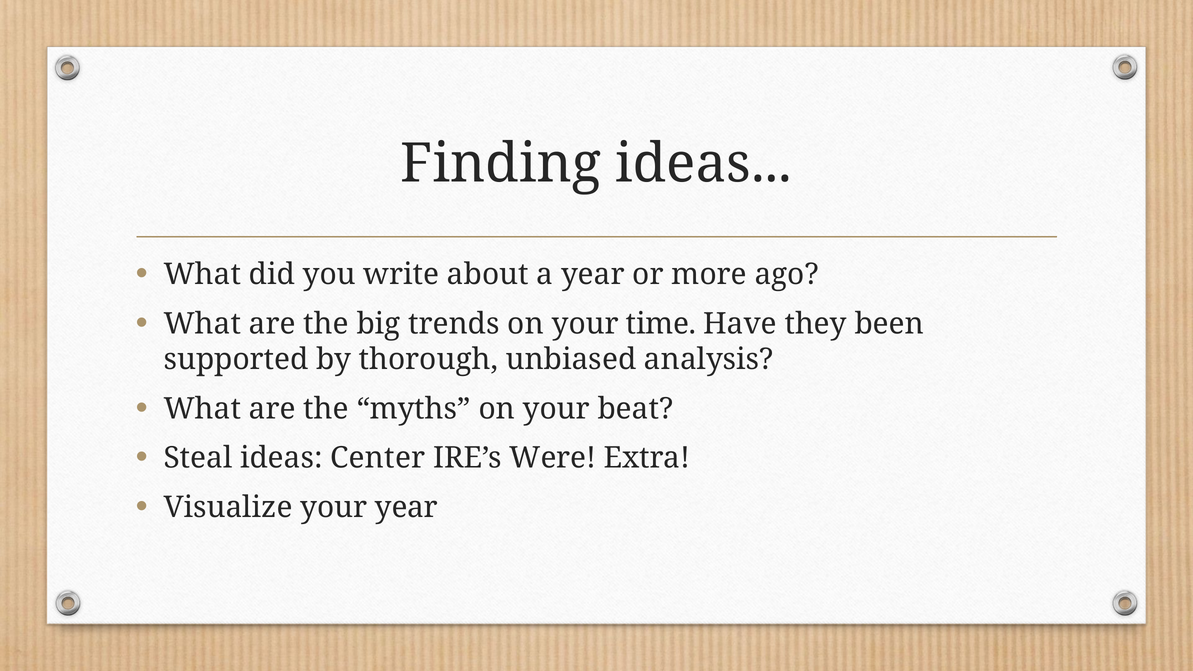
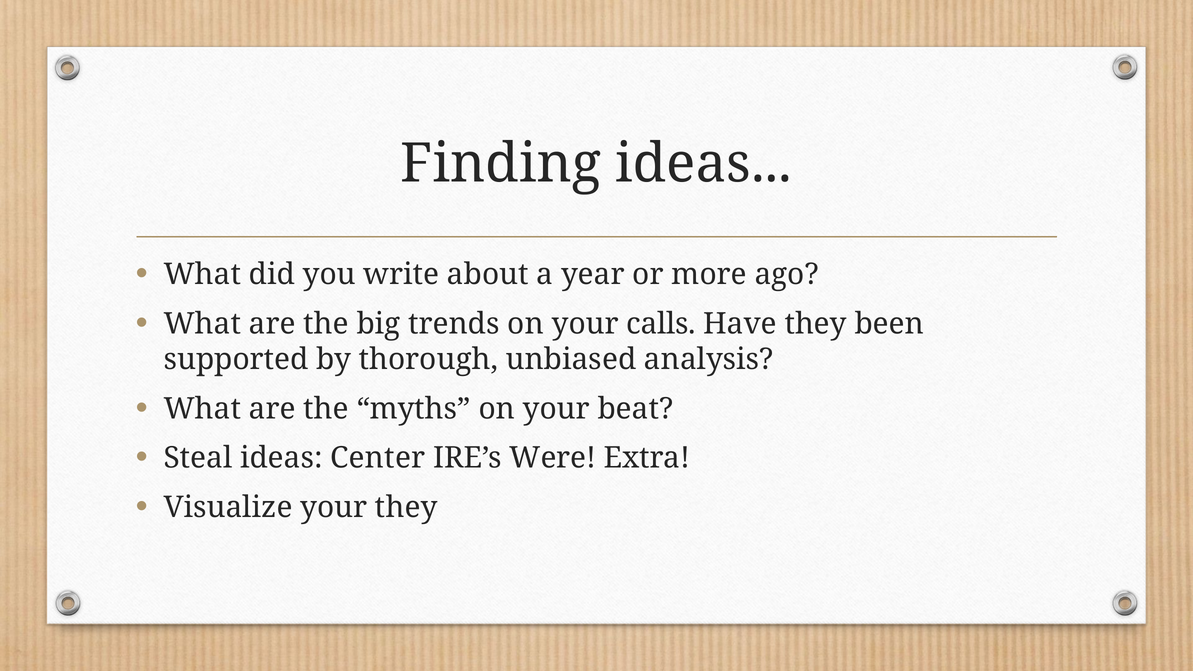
time: time -> calls (661, 324)
your year: year -> they (406, 507)
